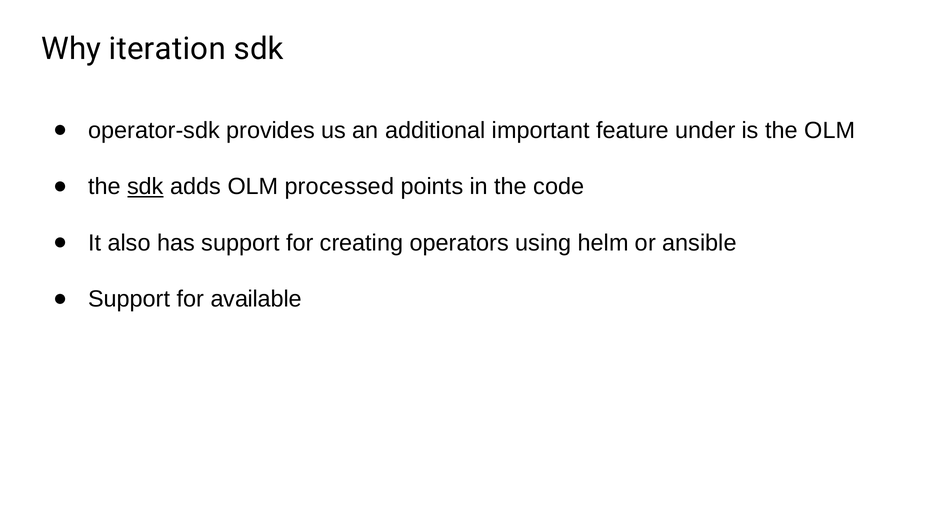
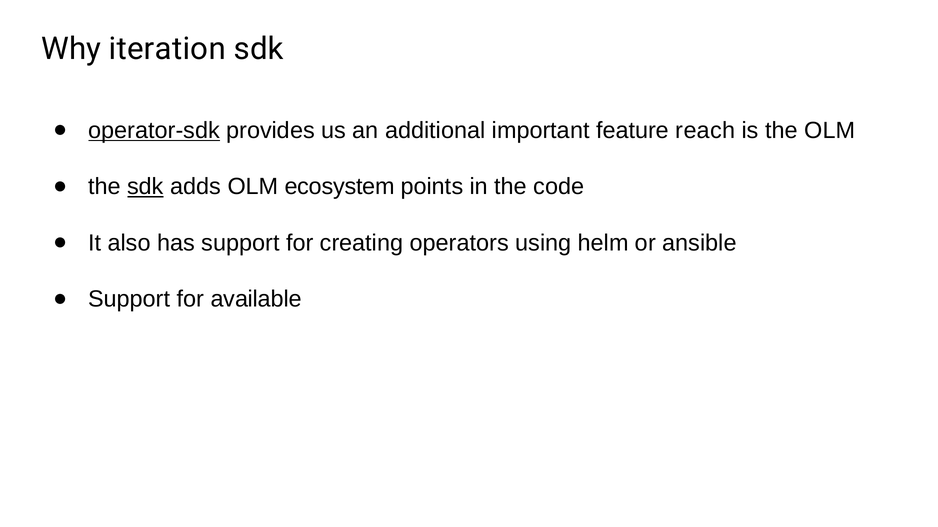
operator-sdk underline: none -> present (154, 131)
under: under -> reach (705, 131)
processed: processed -> ecosystem (340, 187)
